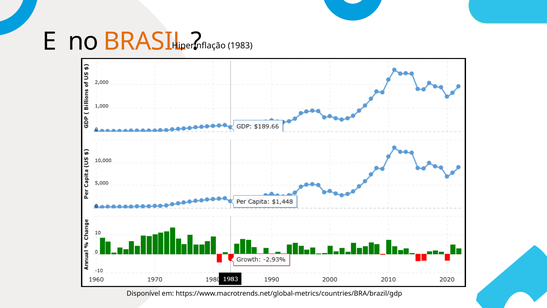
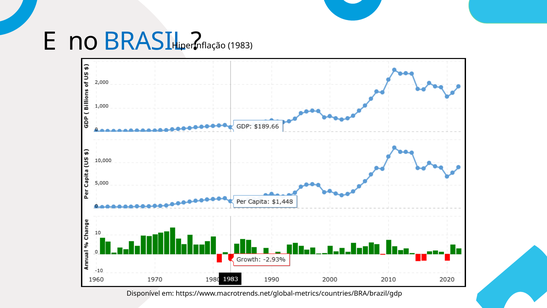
BRASIL colour: orange -> blue (145, 41)
